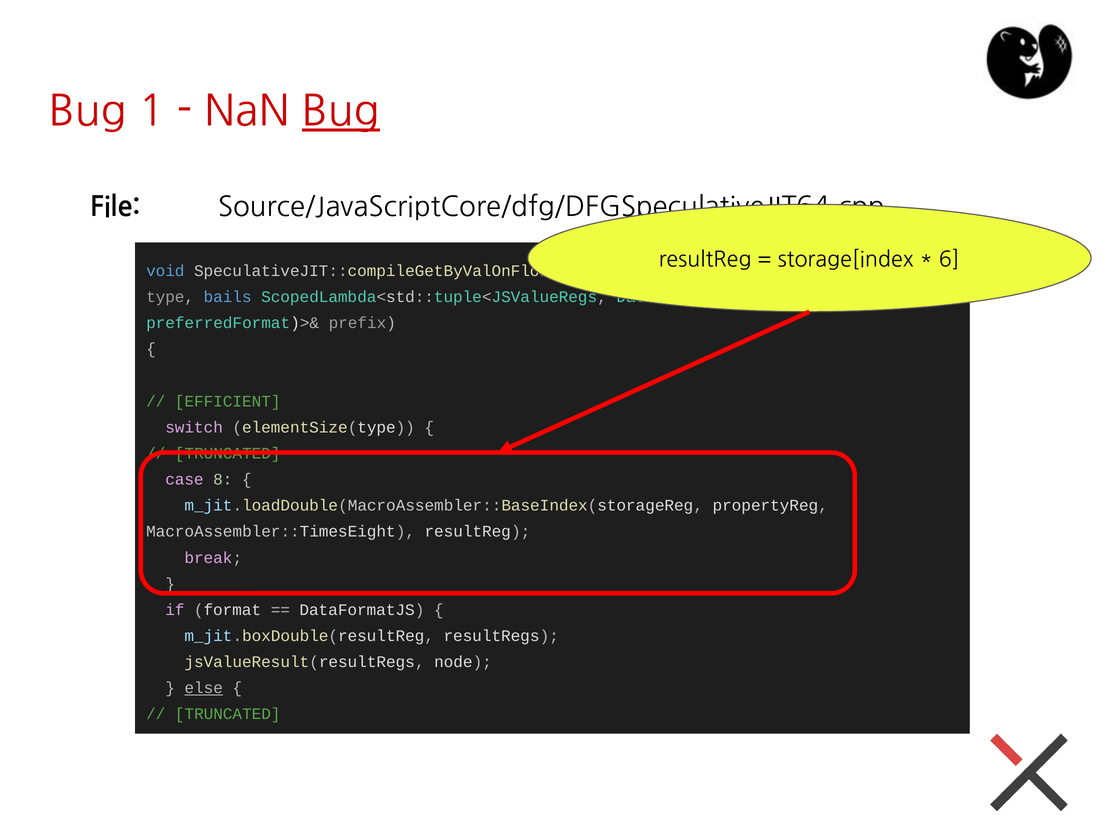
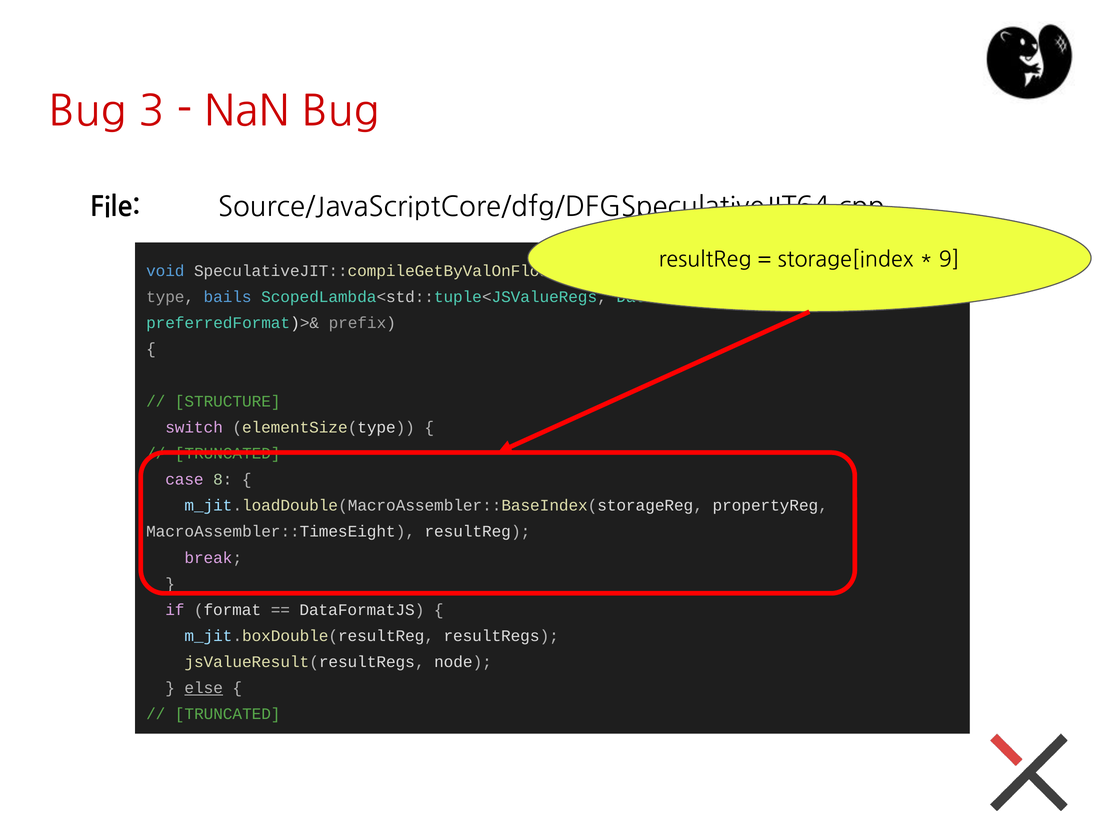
1: 1 -> 3 (152, 111)
Bug underline: present -> none (341, 111)
6: 6 -> 9 (949, 259)
EFFICIENT: EFFICIENT -> STRUCTURE (228, 401)
